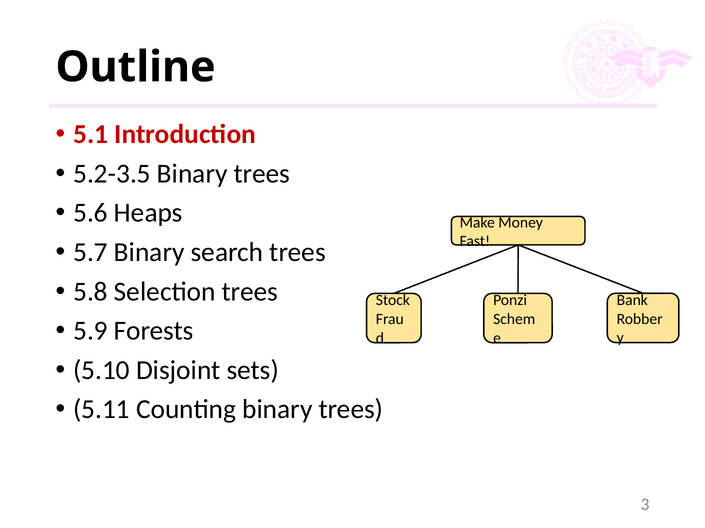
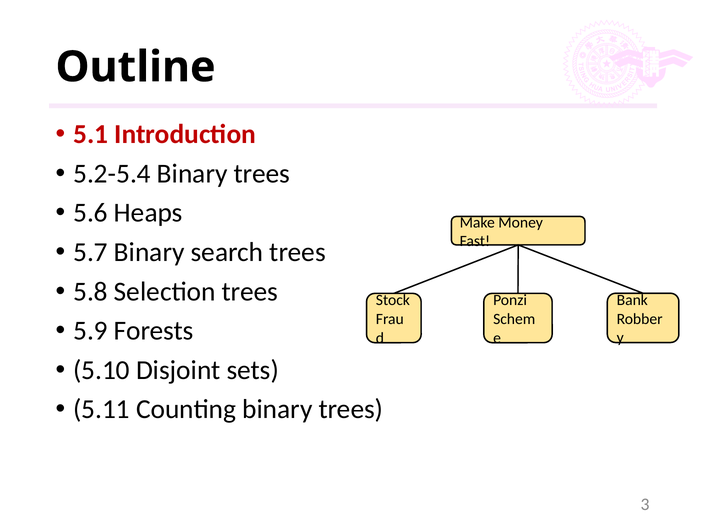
5.2-3.5: 5.2-3.5 -> 5.2-5.4 (112, 174)
